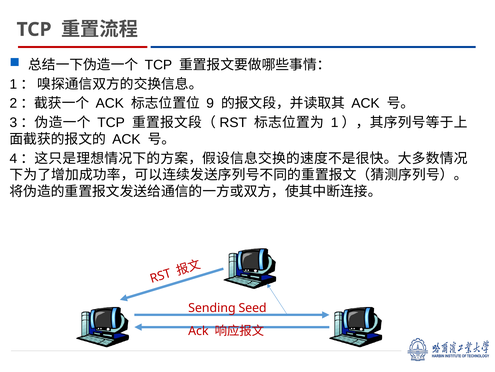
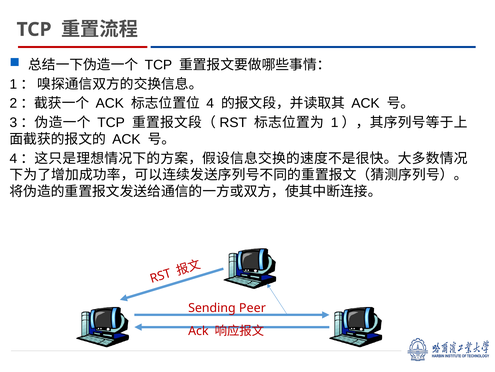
9: 9 -> 4 (210, 103)
Seed: Seed -> Peer (252, 308)
